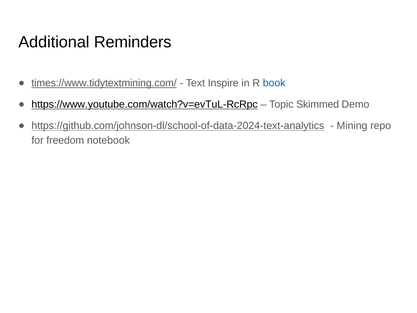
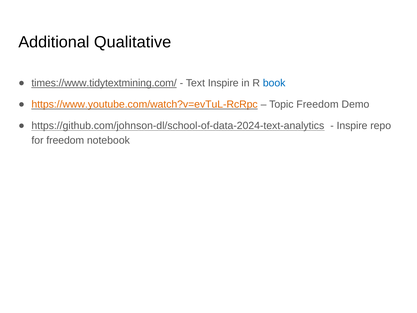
Reminders: Reminders -> Qualitative (133, 42)
https://www.youtube.com/watch?v=evTuL-RcRpc colour: black -> orange (145, 104)
Topic Skimmed: Skimmed -> Freedom (318, 104)
Mining: Mining -> Inspire (352, 126)
